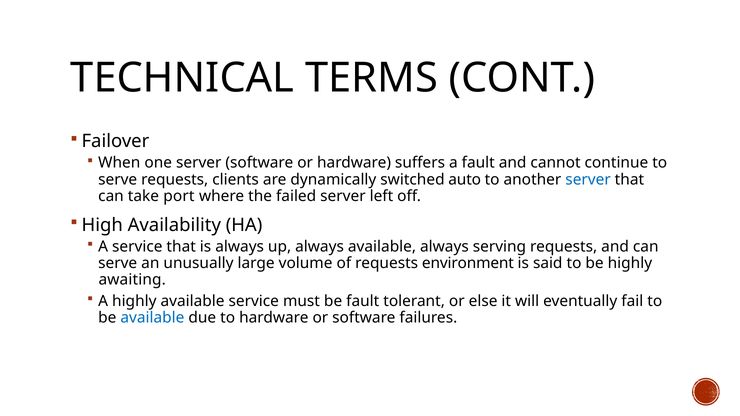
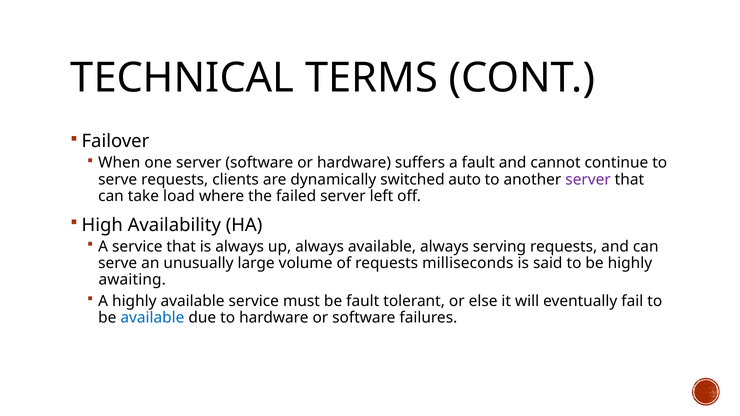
server colour: blue -> purple (588, 180)
port: port -> load (179, 196)
environment: environment -> milliseconds (468, 263)
